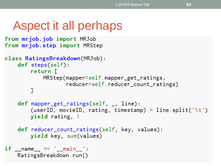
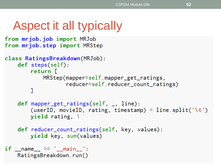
perhaps: perhaps -> typically (100, 26)
